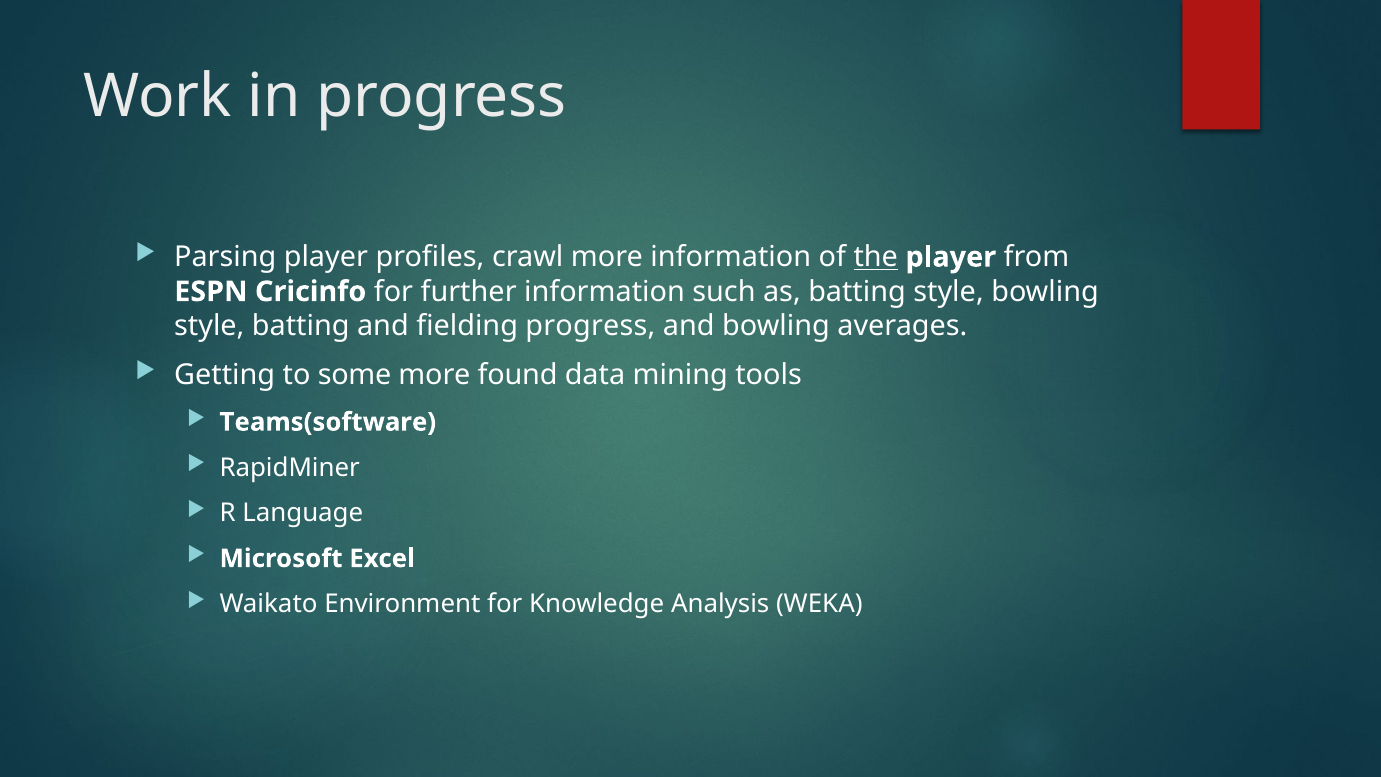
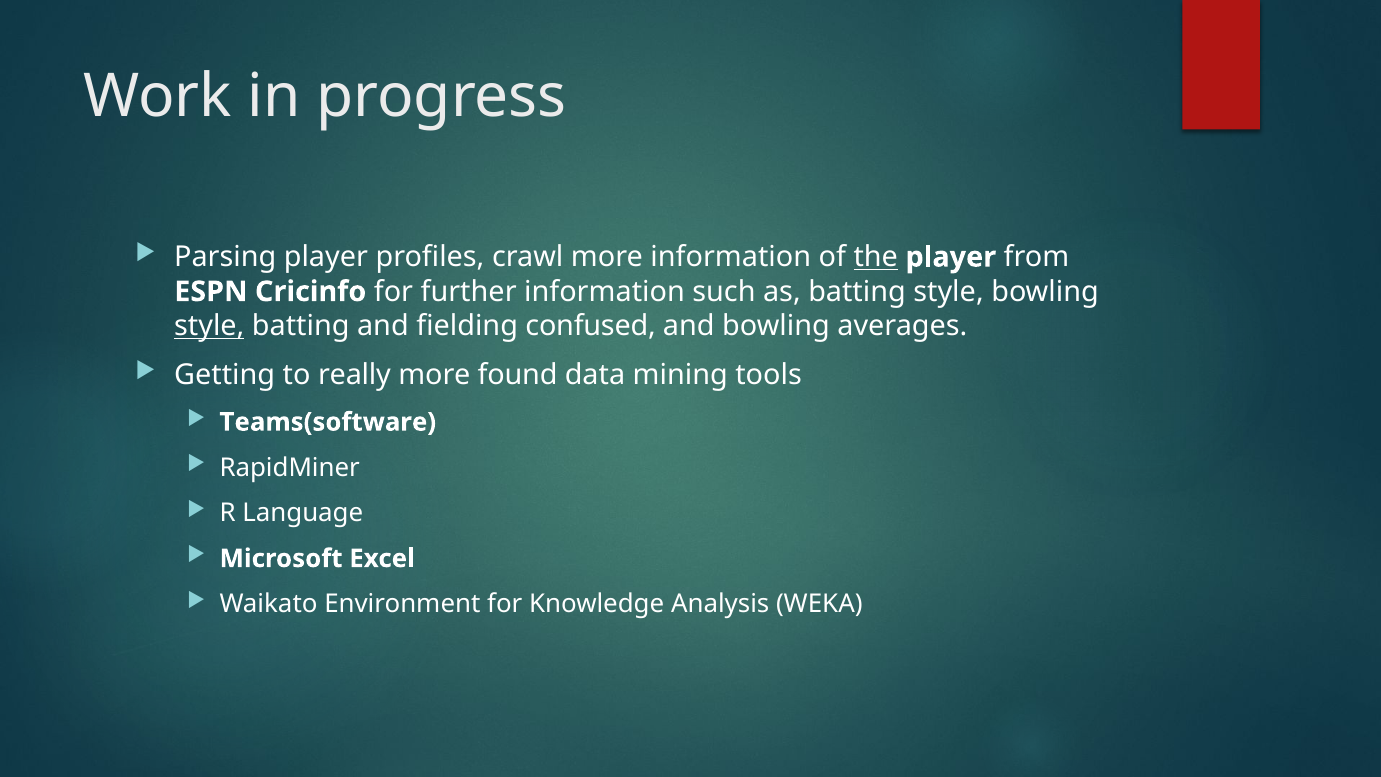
style underline: none -> present (209, 326)
fielding progress: progress -> confused (591, 326)
some: some -> really (354, 375)
